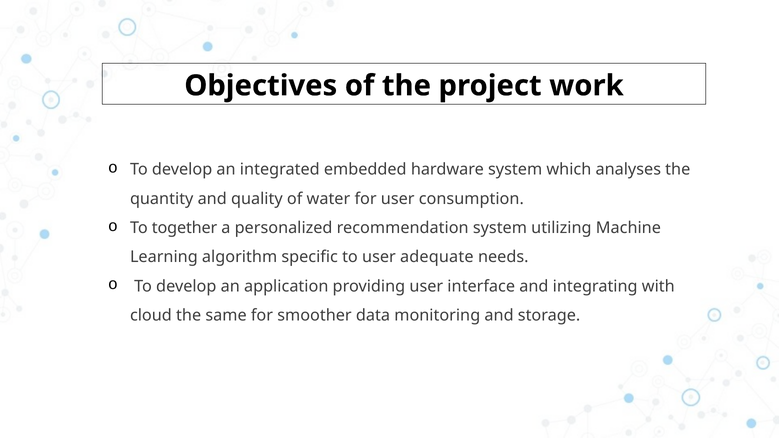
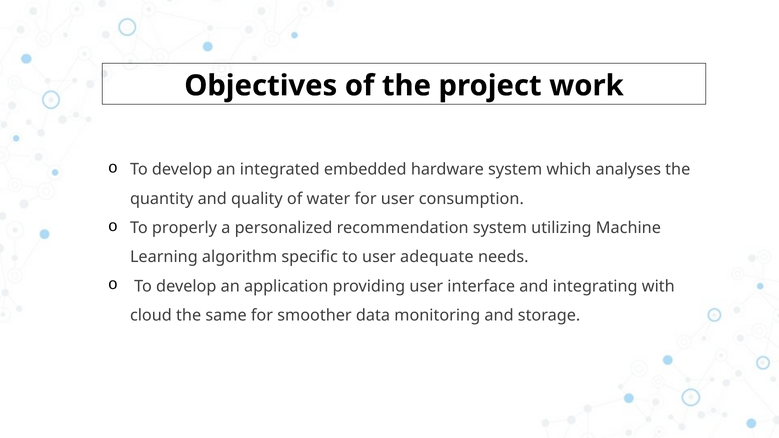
together: together -> properly (184, 228)
